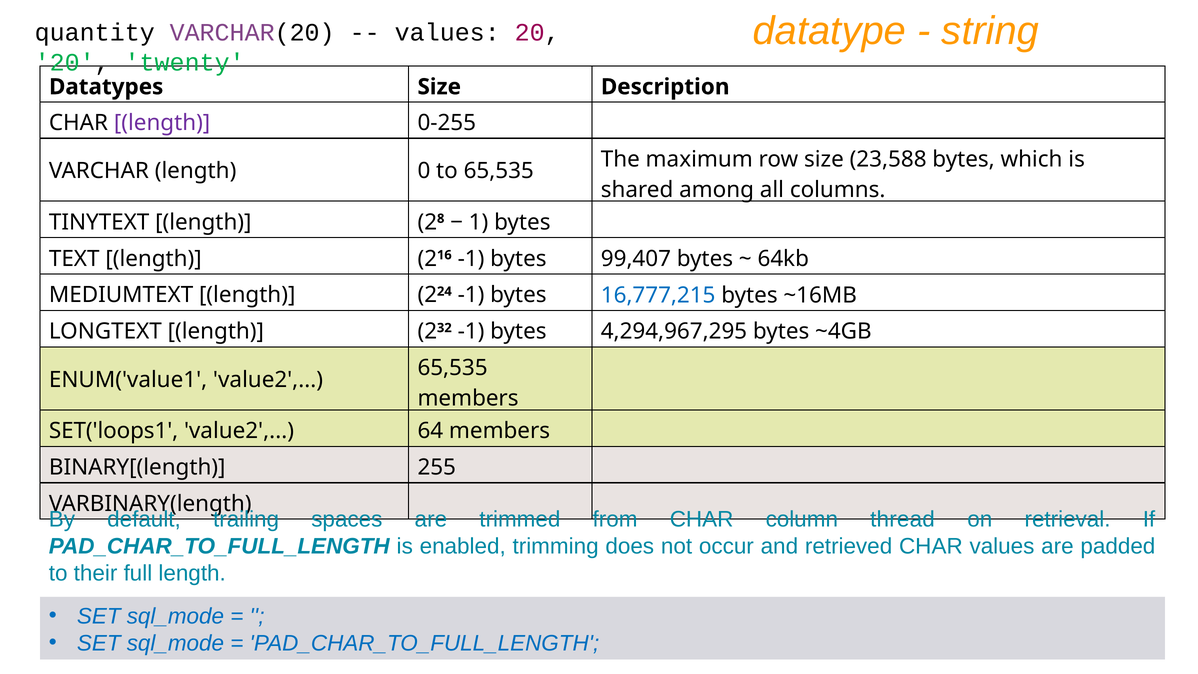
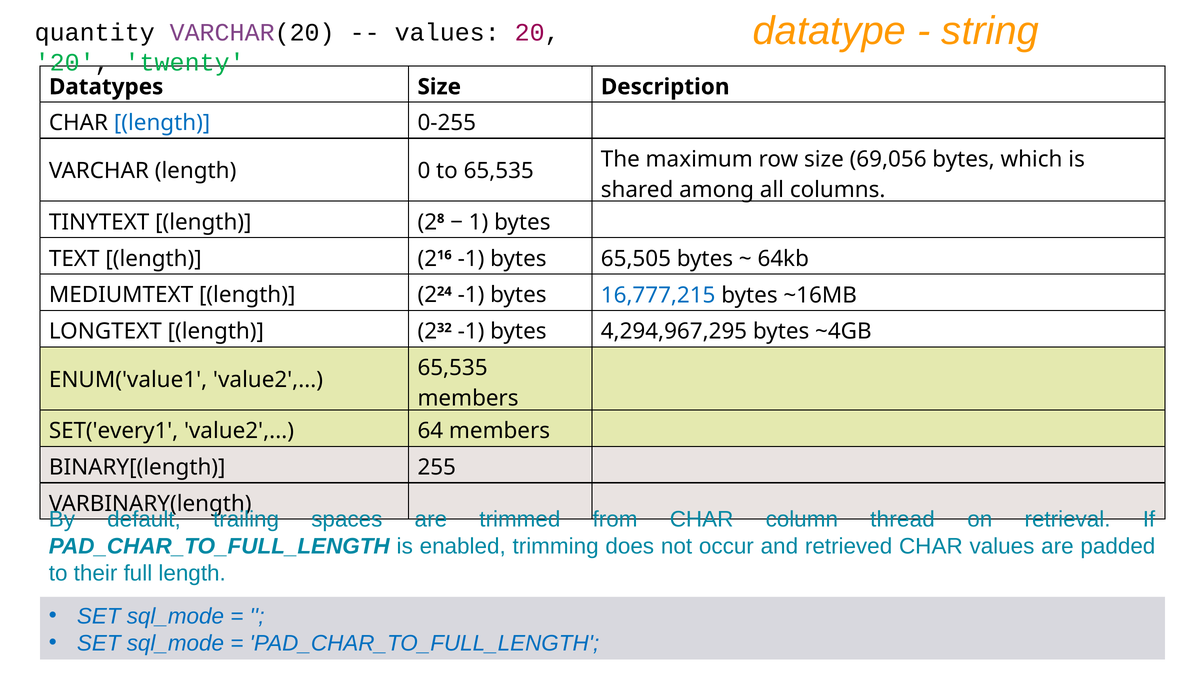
length colour: purple -> blue (162, 123)
23,588: 23,588 -> 69,056 (888, 159)
99,407: 99,407 -> 65,505 (636, 259)
SET('loops1: SET('loops1 -> SET('every1 (114, 431)
